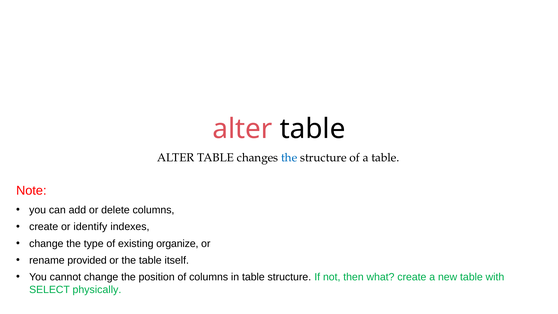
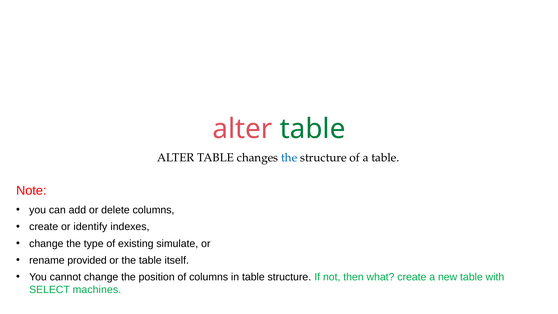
table colour: black -> green (313, 129)
organize: organize -> simulate (177, 243)
physically: physically -> machines (97, 289)
